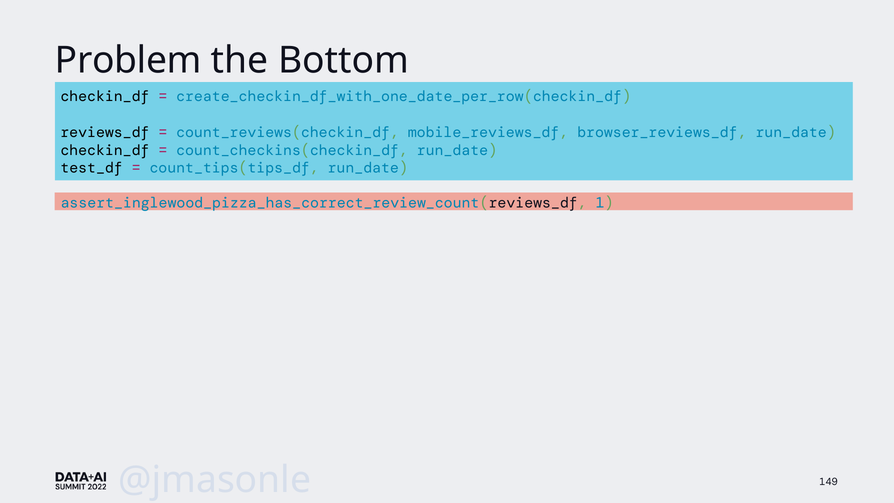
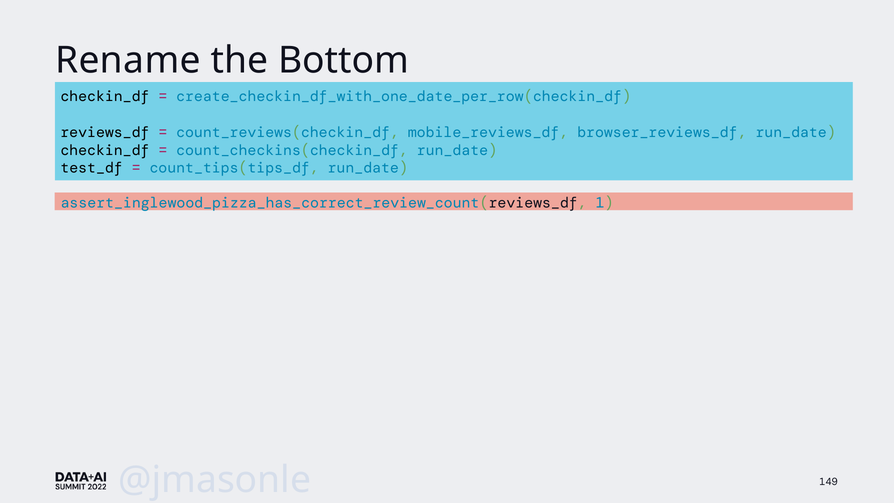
Problem: Problem -> Rename (128, 60)
